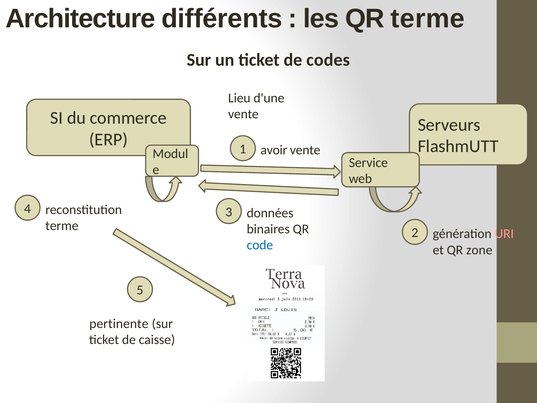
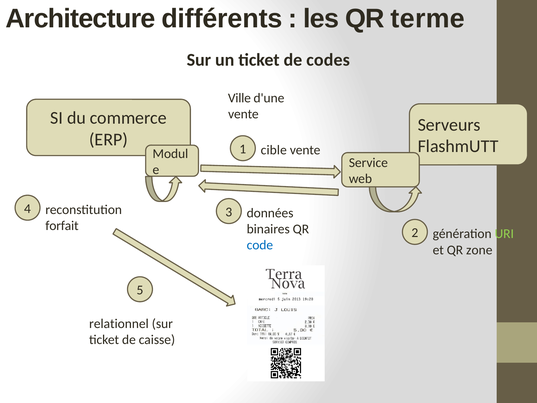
Lieu: Lieu -> Ville (239, 98)
avoir: avoir -> cible (274, 150)
terme: terme -> forfait (62, 226)
URI colour: pink -> light green (504, 234)
pertinente: pertinente -> relationnel (119, 323)
